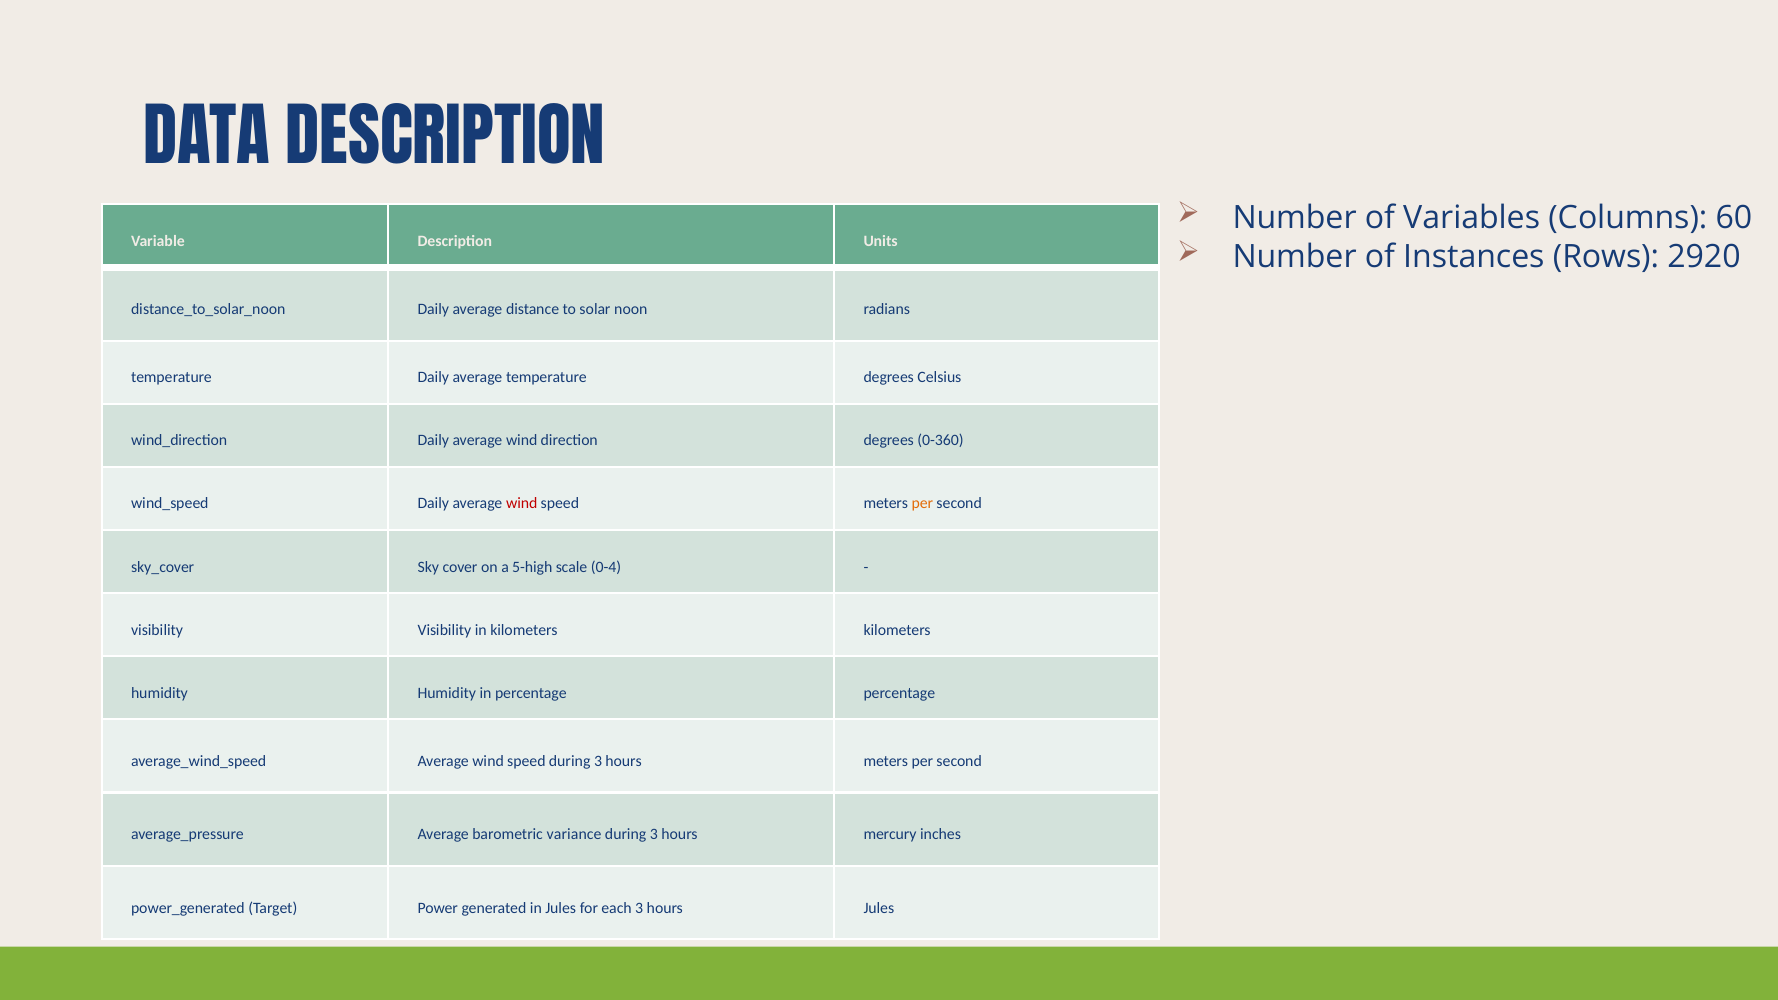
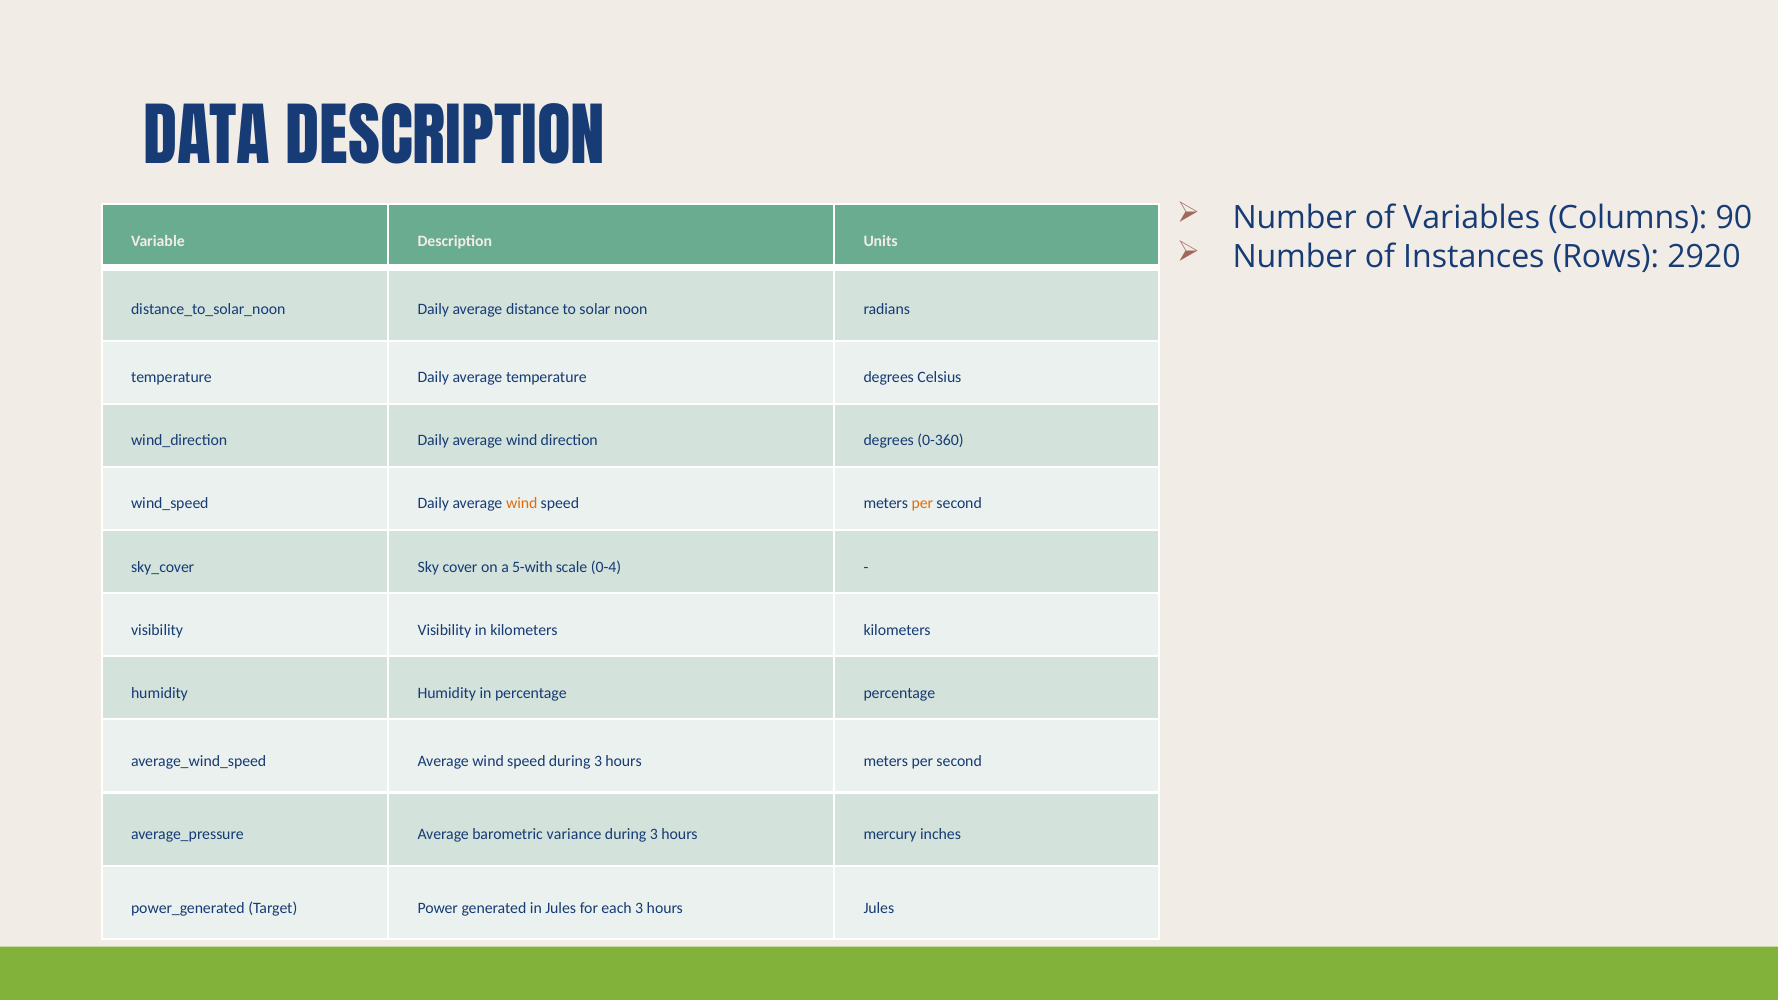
60: 60 -> 90 (1734, 218)
wind colour: red -> orange (522, 504)
5-high: 5-high -> 5-with (532, 567)
